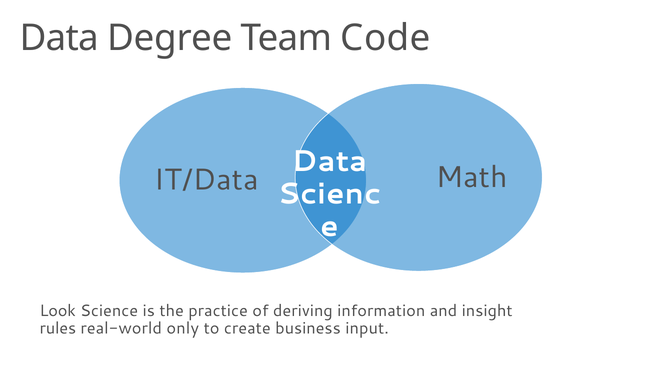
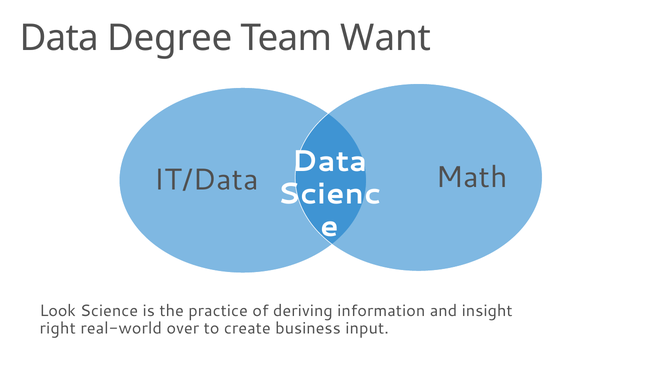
Code: Code -> Want (386, 38)
rules: rules -> right (58, 328)
only: only -> over (183, 328)
